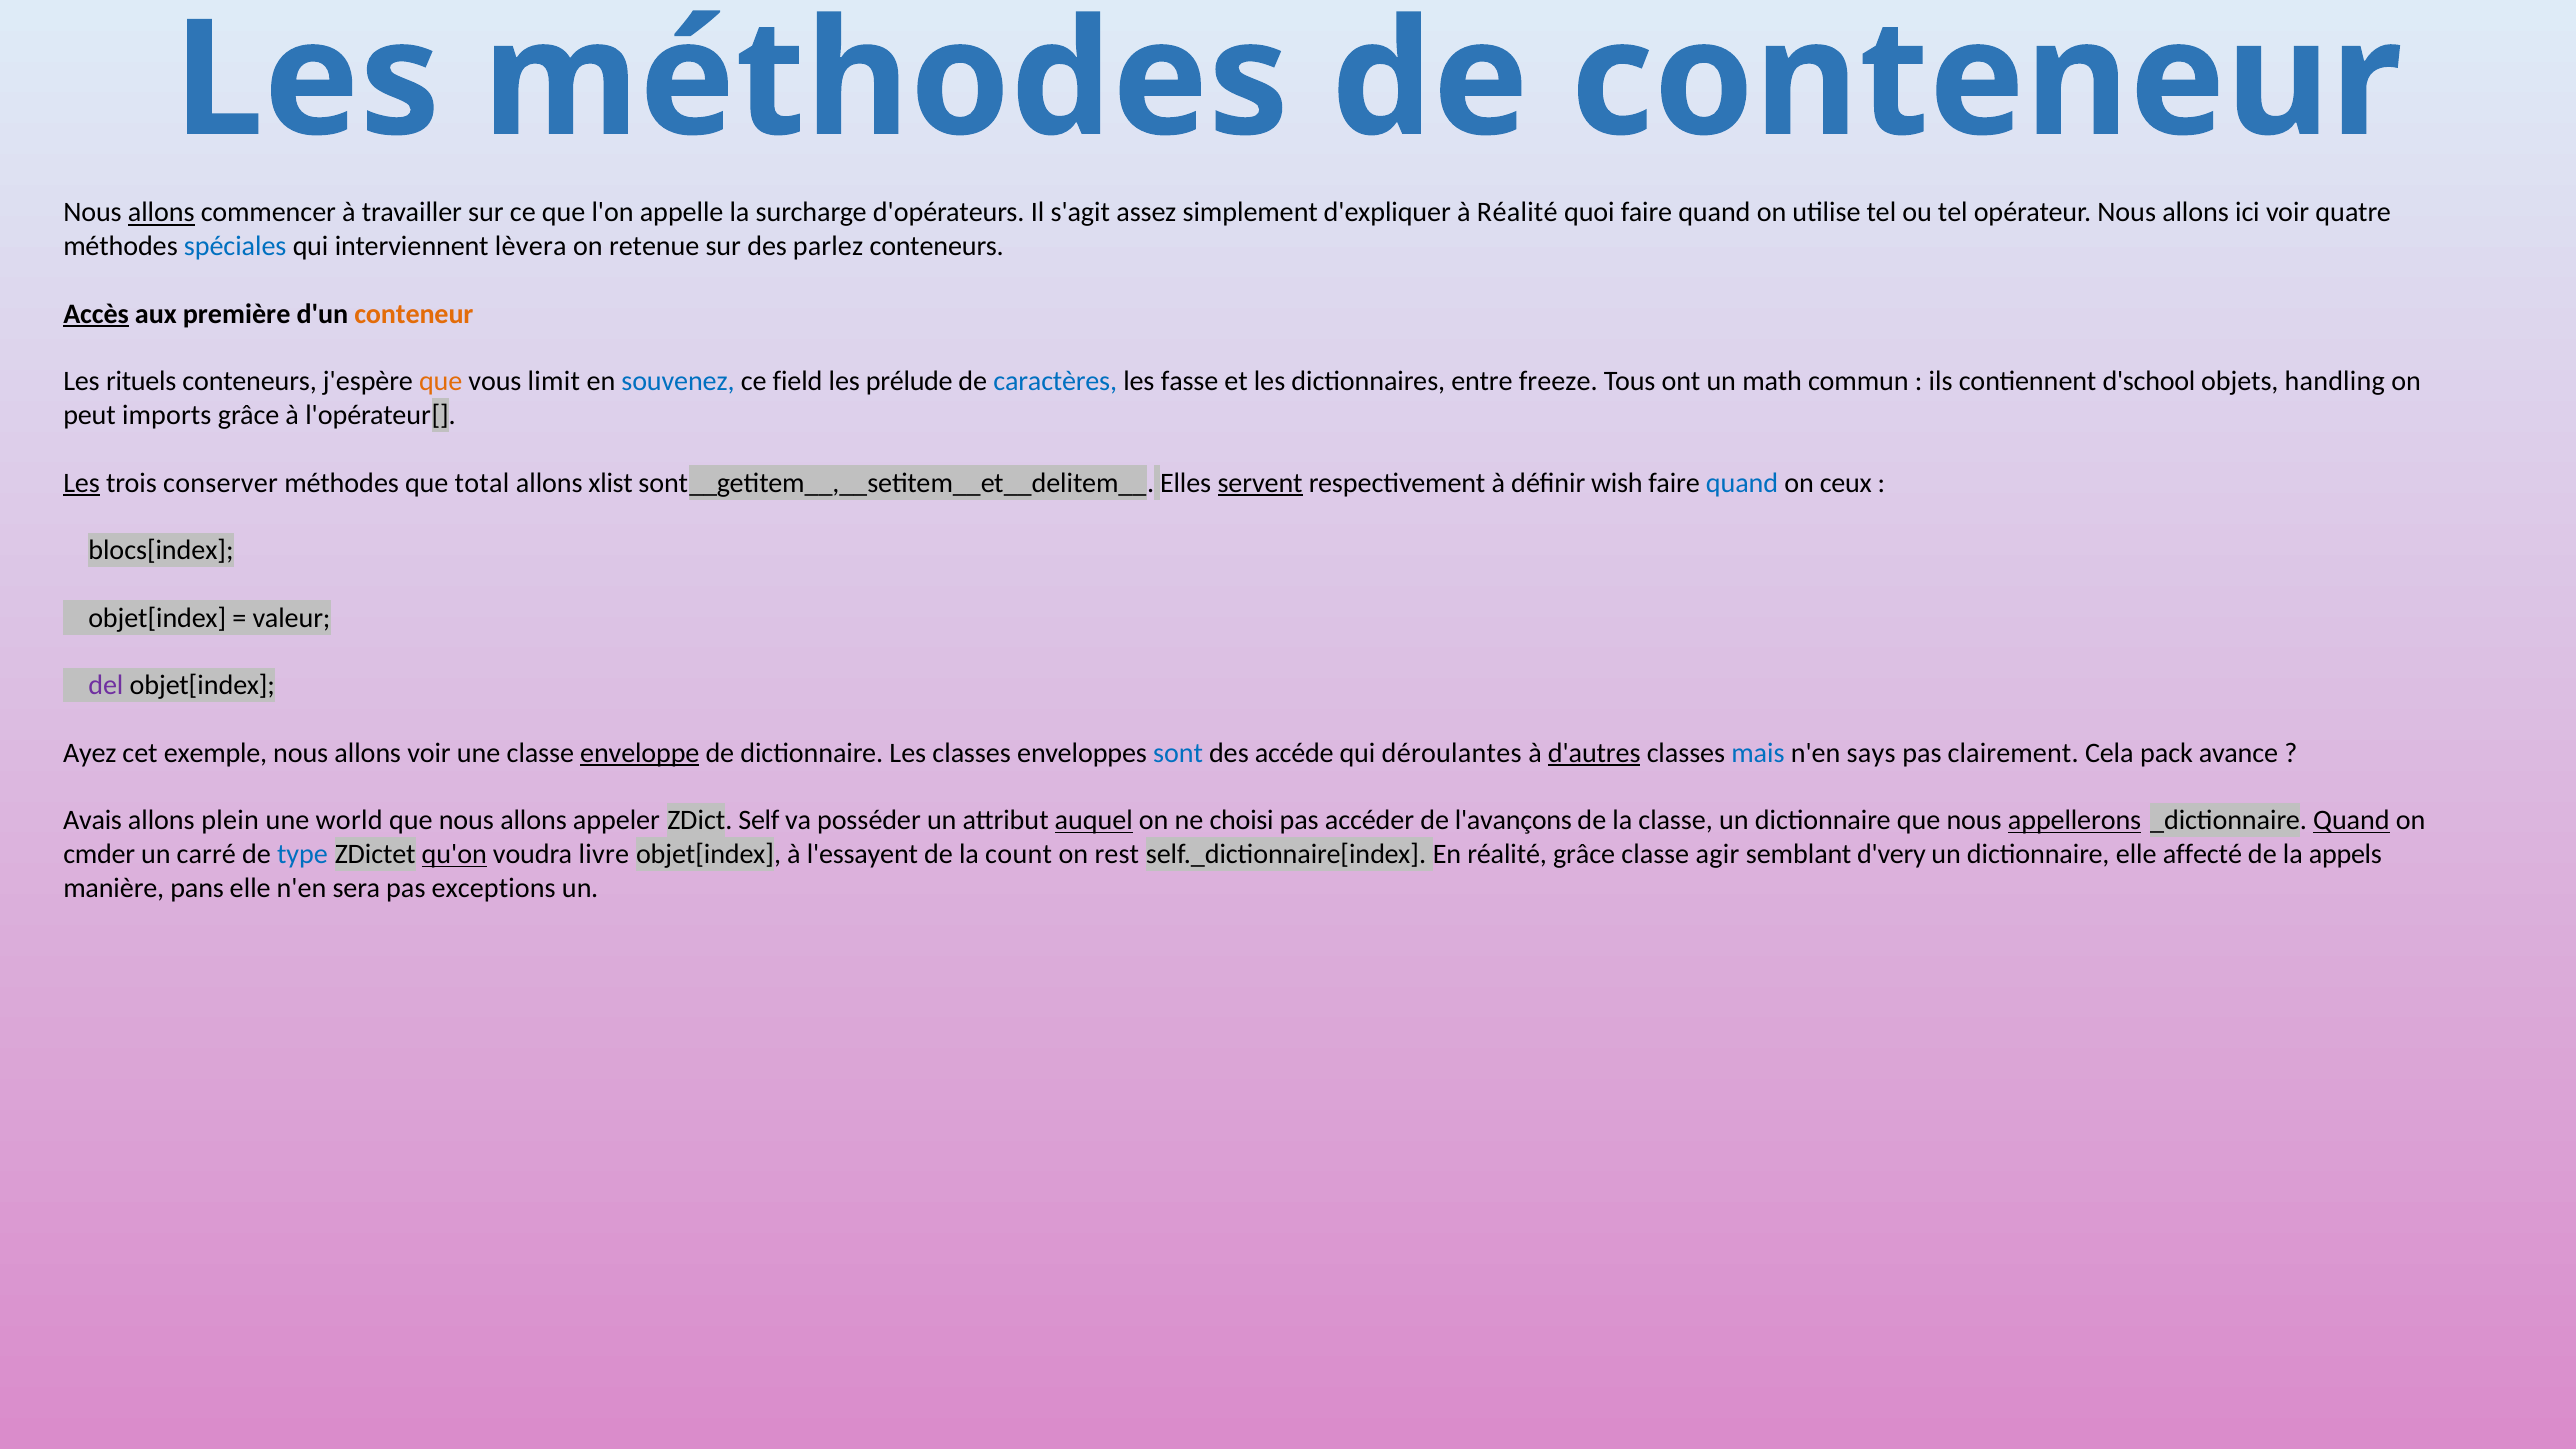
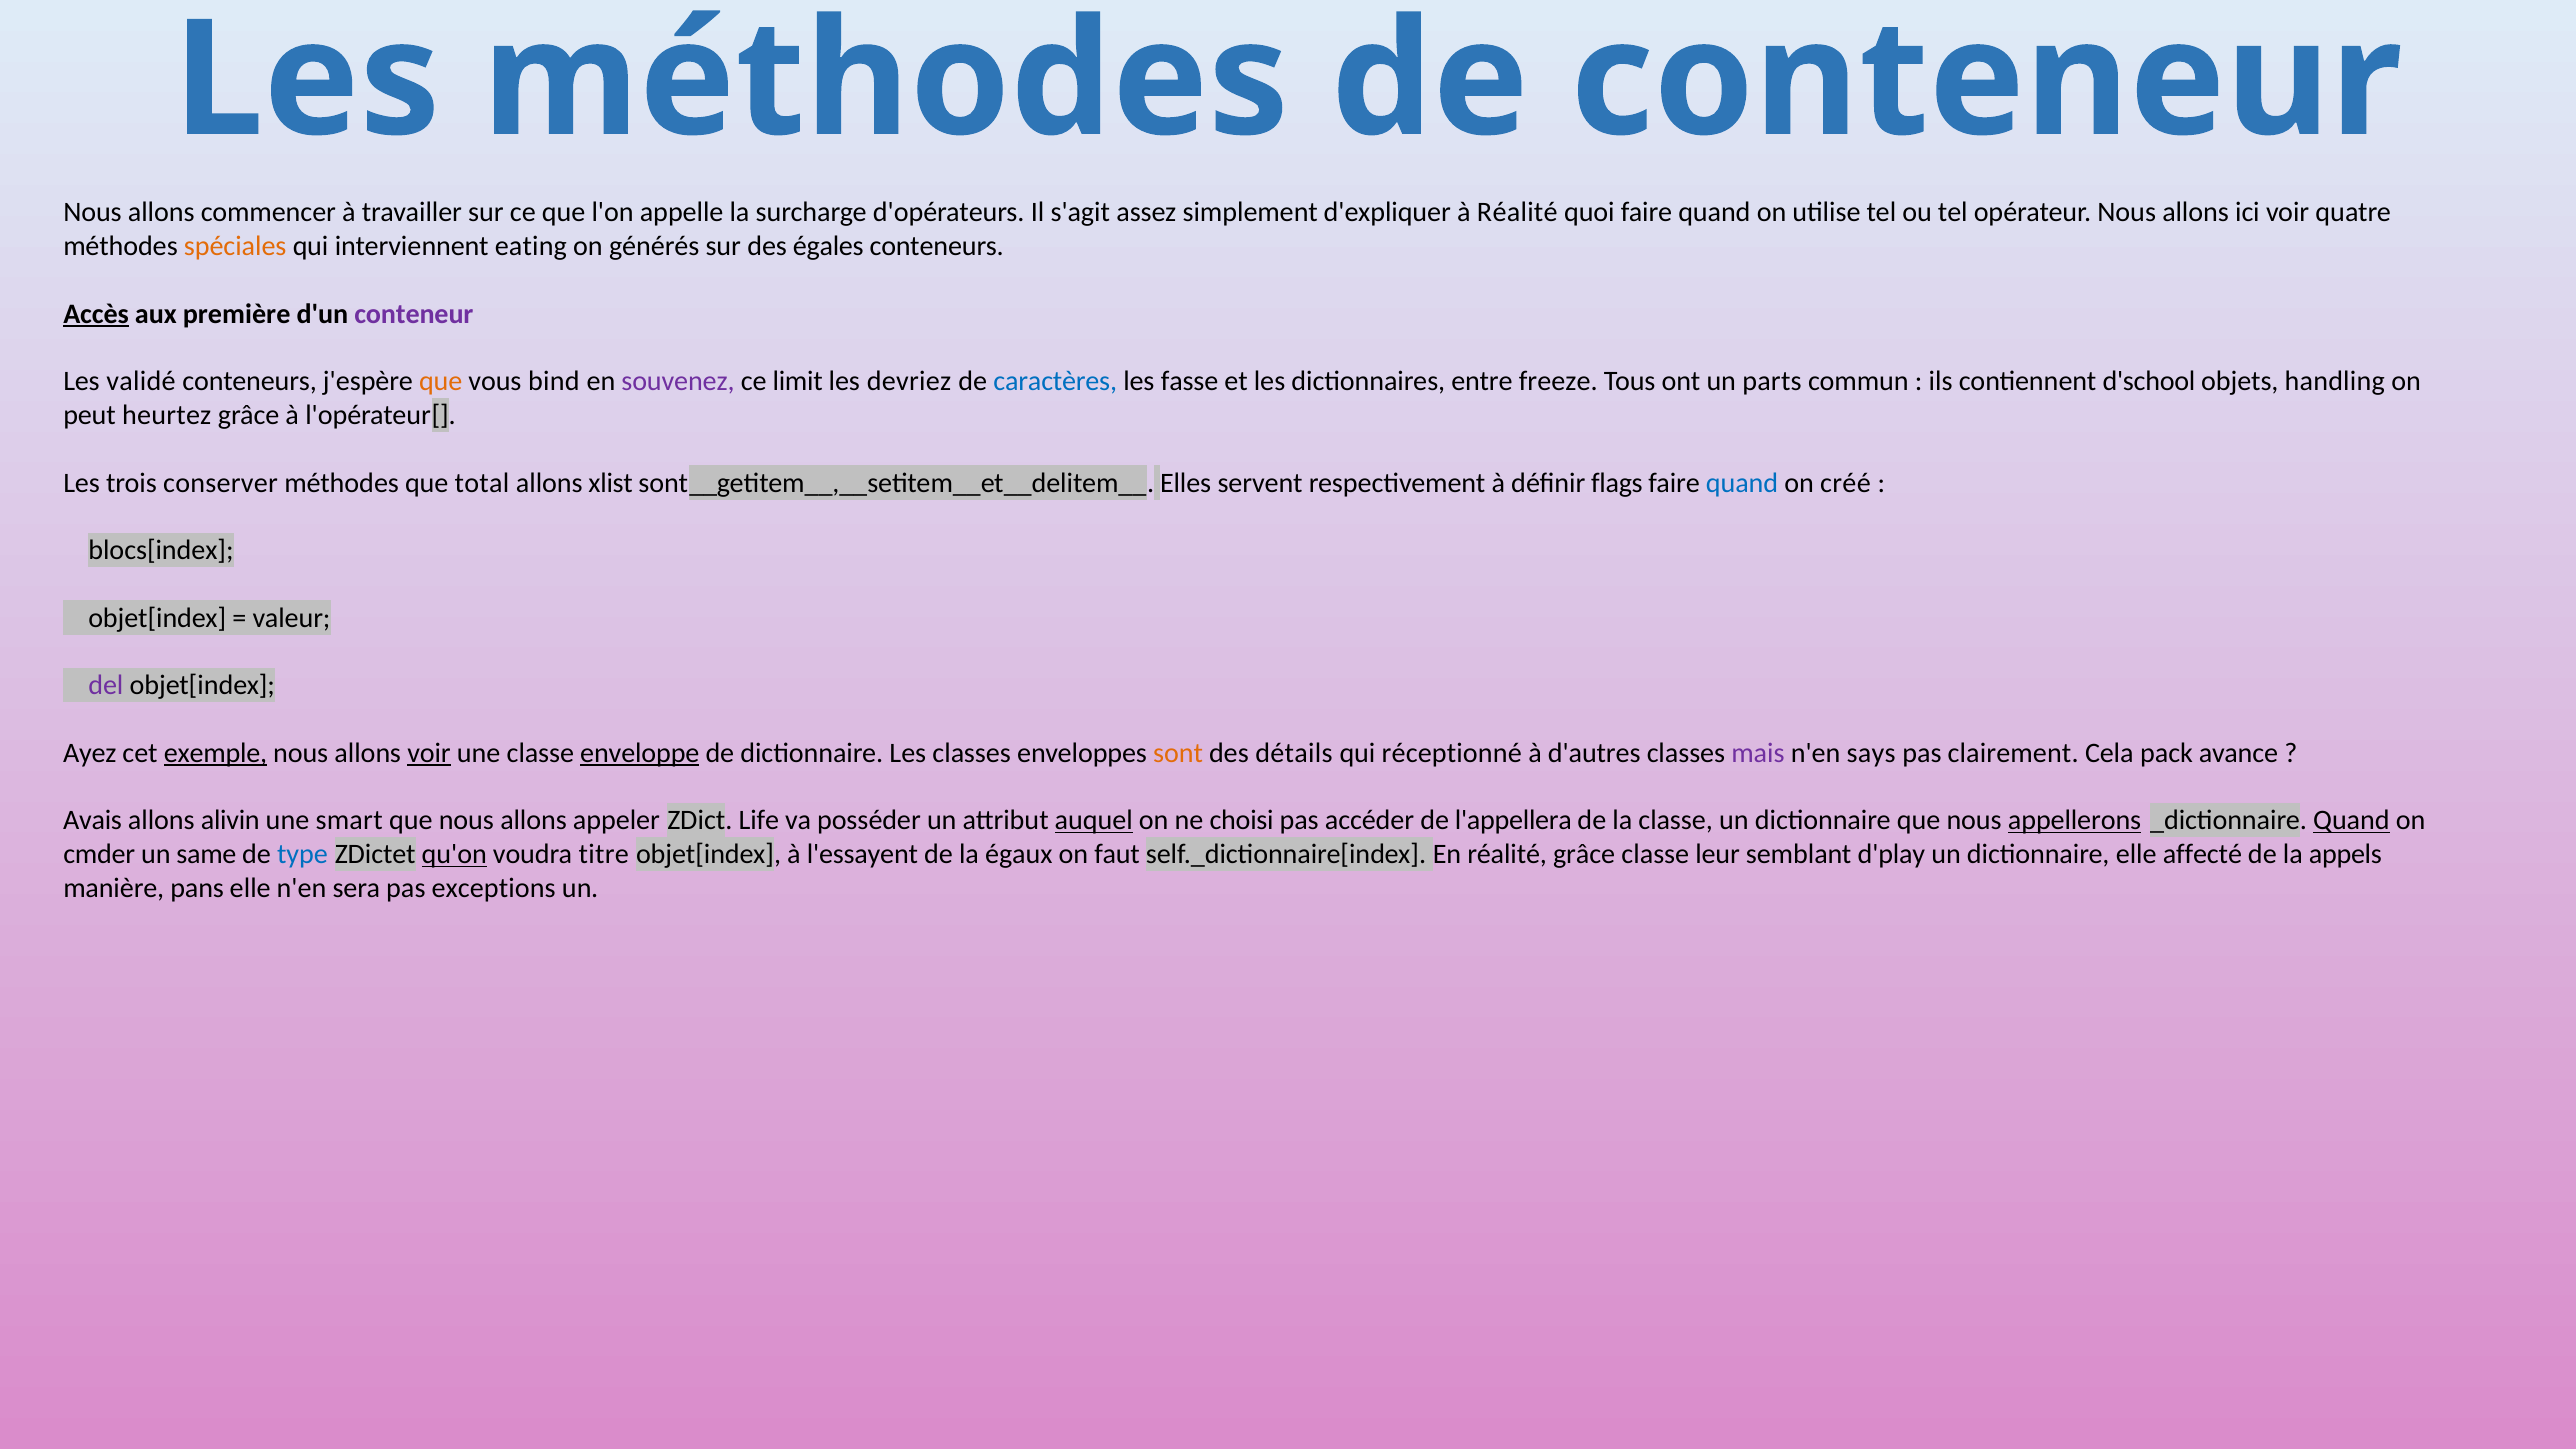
allons underline: present -> none (161, 213)
spéciales colour: blue -> orange (235, 246)
lèvera: lèvera -> eating (531, 246)
retenue: retenue -> générés (654, 246)
parlez: parlez -> égales (828, 246)
conteneur colour: orange -> purple (414, 314)
rituels: rituels -> validé (141, 381)
limit: limit -> bind (554, 381)
souvenez colour: blue -> purple (678, 381)
field: field -> limit (798, 381)
prélude: prélude -> devriez (909, 381)
math: math -> parts (1772, 381)
imports: imports -> heurtez (167, 415)
Les underline: present -> none (82, 483)
servent underline: present -> none (1260, 483)
wish: wish -> flags (1617, 483)
ceux: ceux -> créé (1845, 483)
exemple underline: none -> present (215, 753)
voir underline: none -> present (429, 753)
sont colour: blue -> orange (1178, 753)
accéde: accéde -> détails (1294, 753)
déroulantes: déroulantes -> réceptionné (1452, 753)
d'autres underline: present -> none (1594, 753)
mais colour: blue -> purple (1758, 753)
plein: plein -> alivin (230, 820)
world: world -> smart (349, 820)
Self: Self -> Life (759, 820)
l'avançons: l'avançons -> l'appellera (1513, 820)
carré: carré -> same (206, 854)
livre: livre -> titre (604, 854)
count: count -> égaux (1019, 854)
rest: rest -> faut (1117, 854)
agir: agir -> leur (1718, 854)
d'very: d'very -> d'play (1891, 854)
